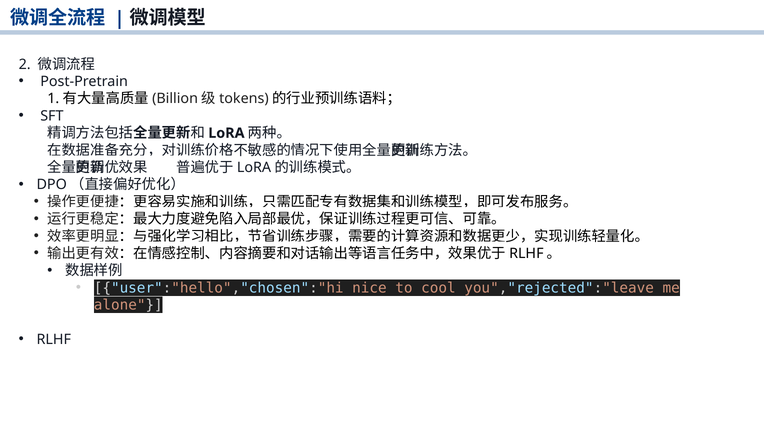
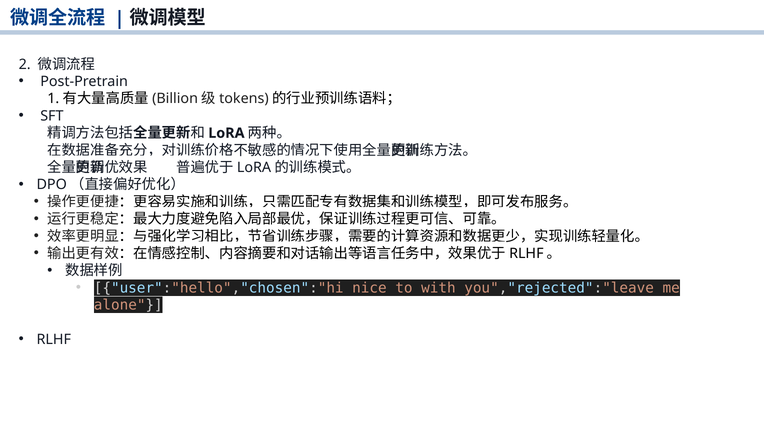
cool: cool -> with (438, 288)
